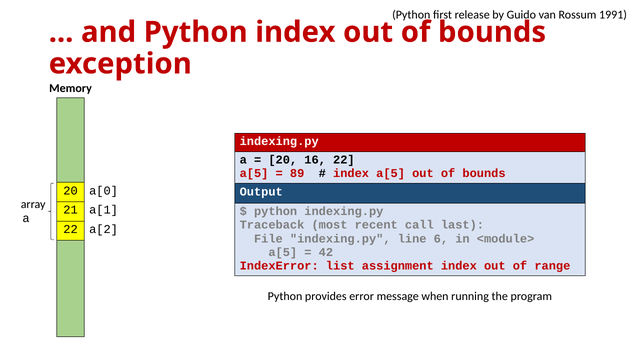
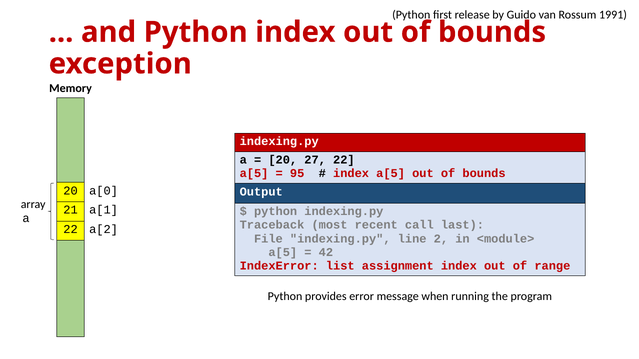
16: 16 -> 27 (315, 160)
89: 89 -> 95 (297, 174)
6: 6 -> 2 (441, 239)
